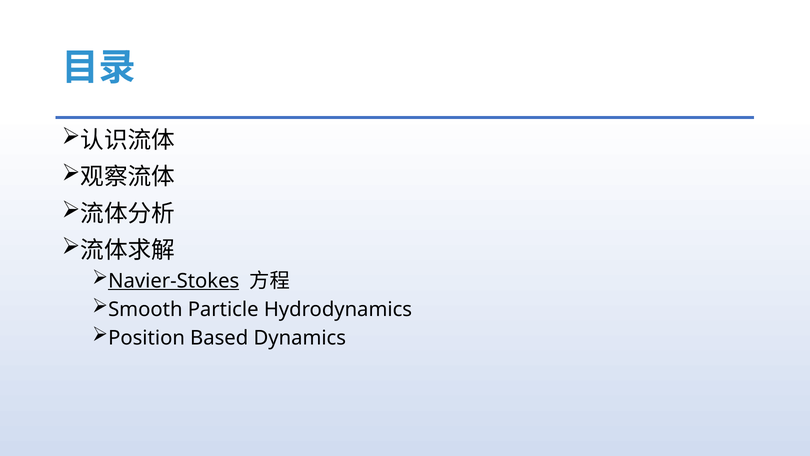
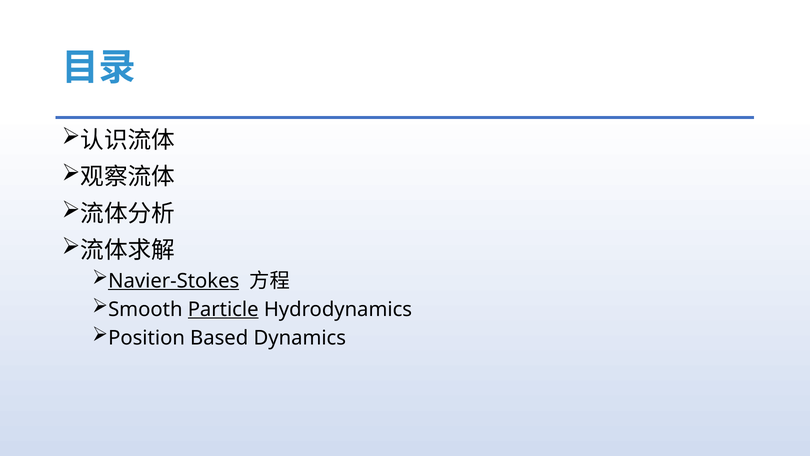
Particle underline: none -> present (223, 309)
